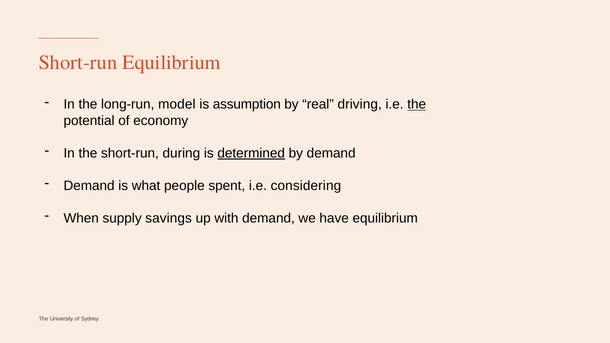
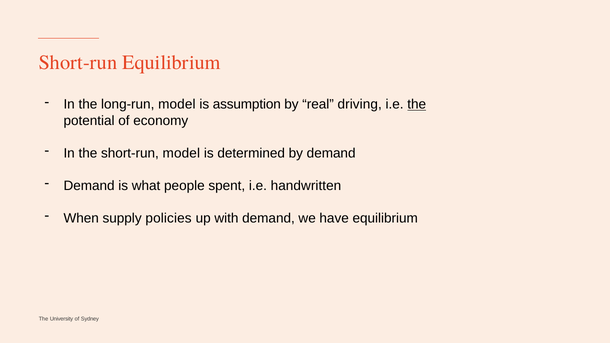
short-run during: during -> model (181, 153)
determined underline: present -> none (251, 153)
considering: considering -> handwritten (306, 186)
savings: savings -> policies (169, 218)
